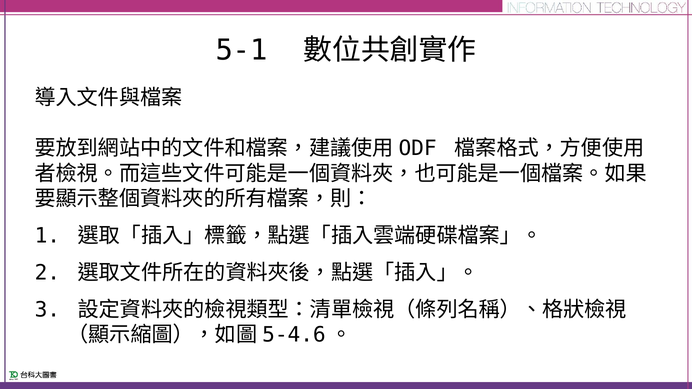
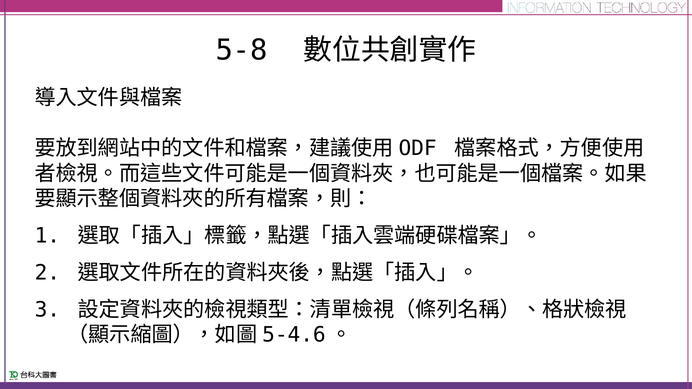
5-1: 5-1 -> 5-8 (242, 50)
